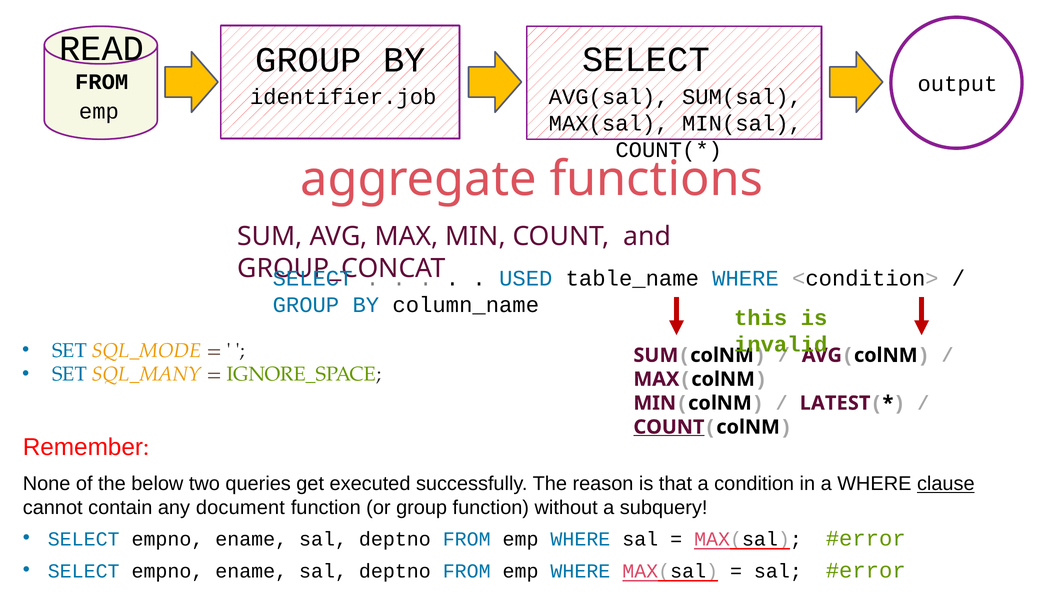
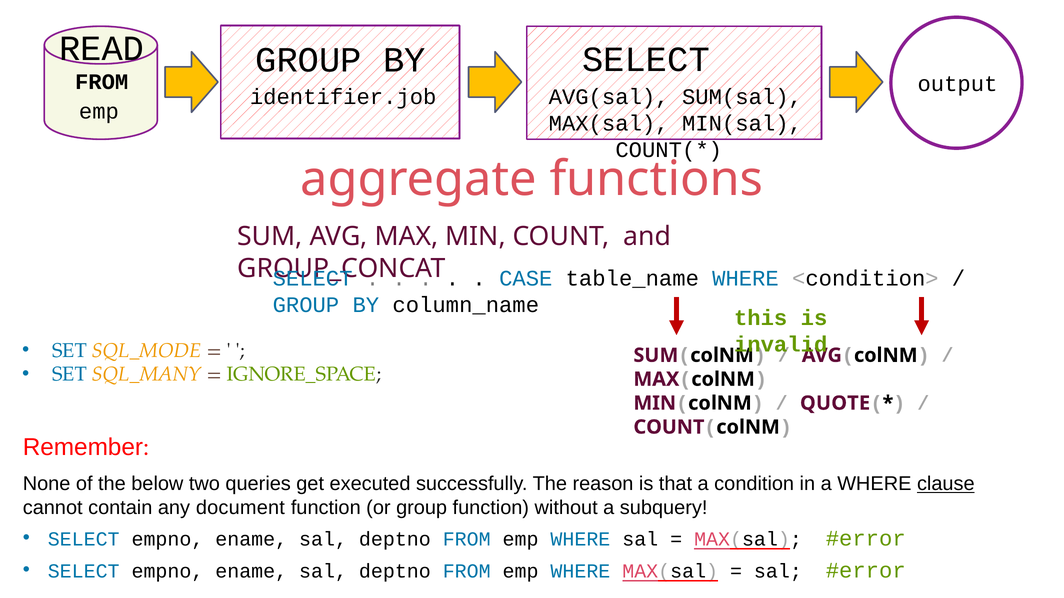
USED: USED -> CASE (526, 279)
LATEST: LATEST -> QUOTE (835, 403)
COUNT underline: present -> none (669, 427)
